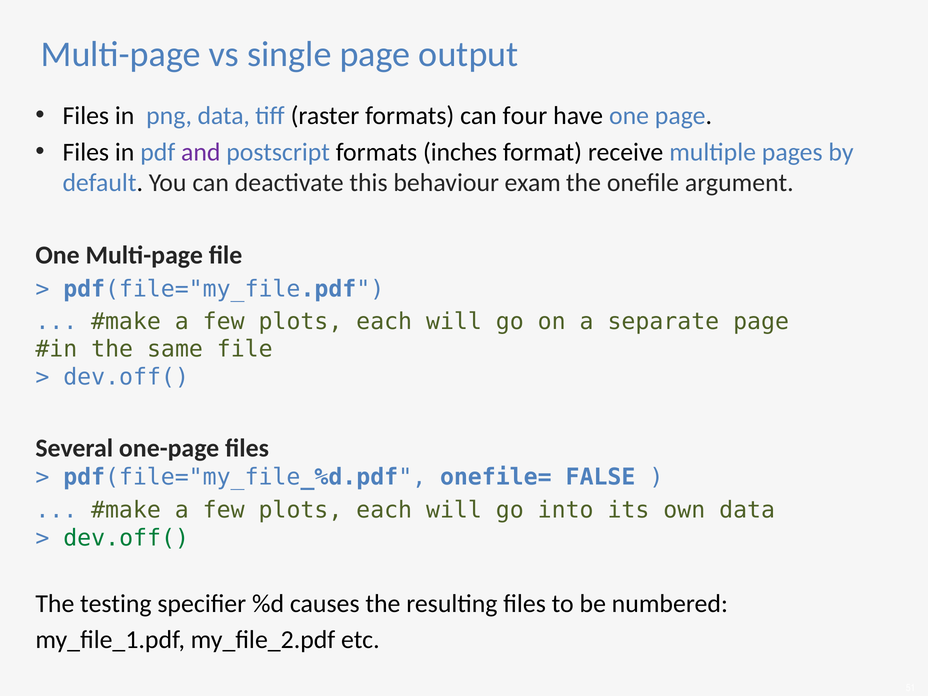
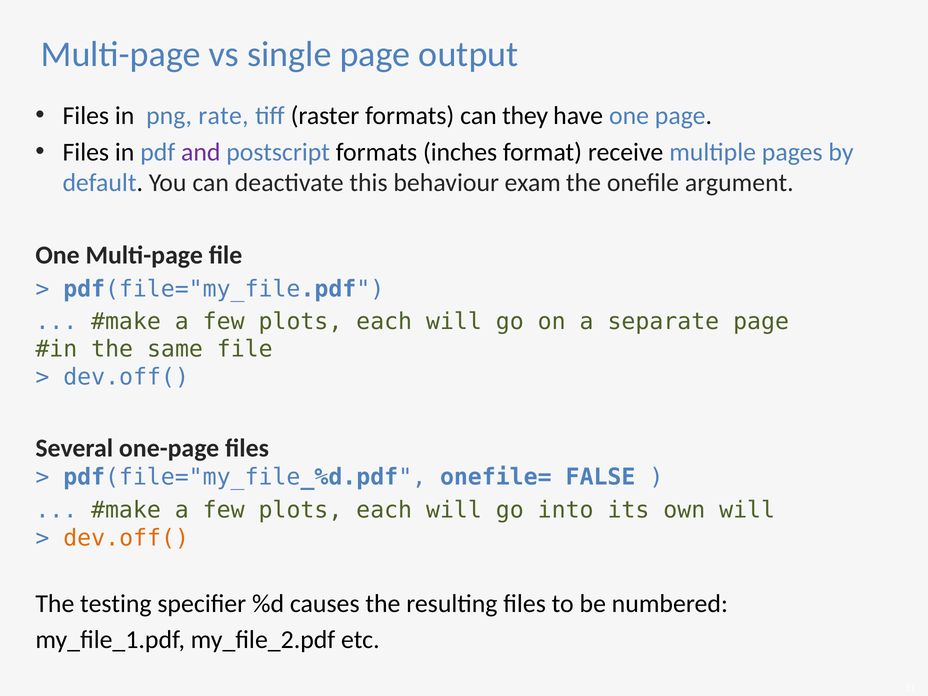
png data: data -> rate (223, 116)
four: four -> they (525, 116)
own data: data -> will (747, 510)
dev.off( colour: green -> orange (126, 538)
